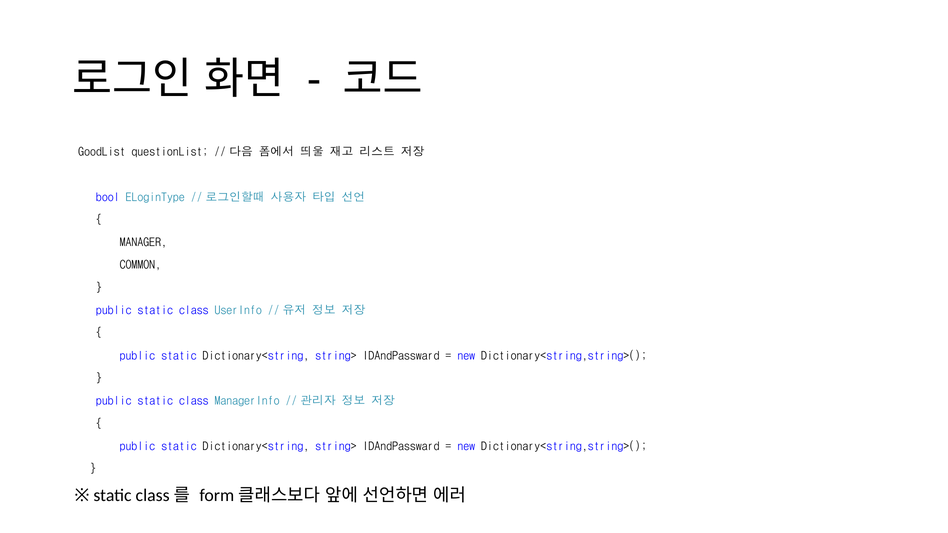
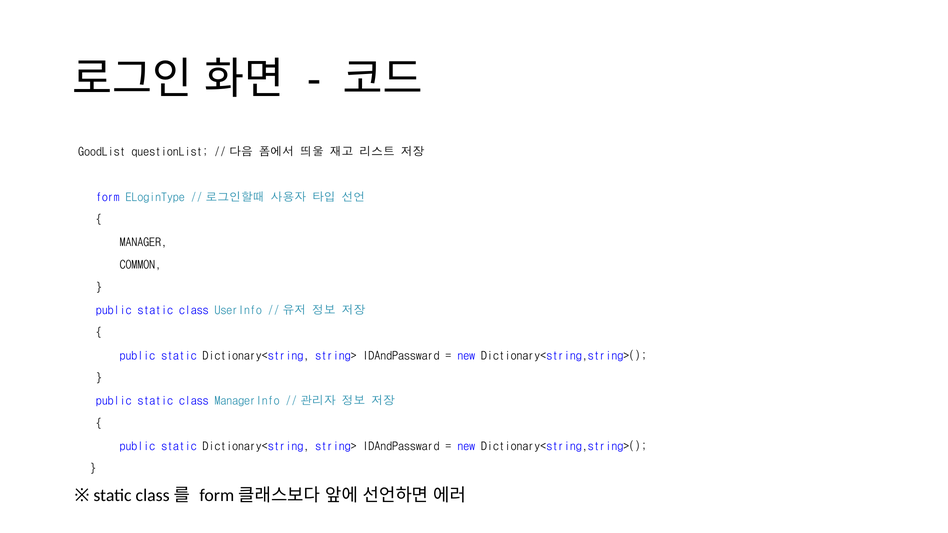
bool: bool -> form (108, 197)
